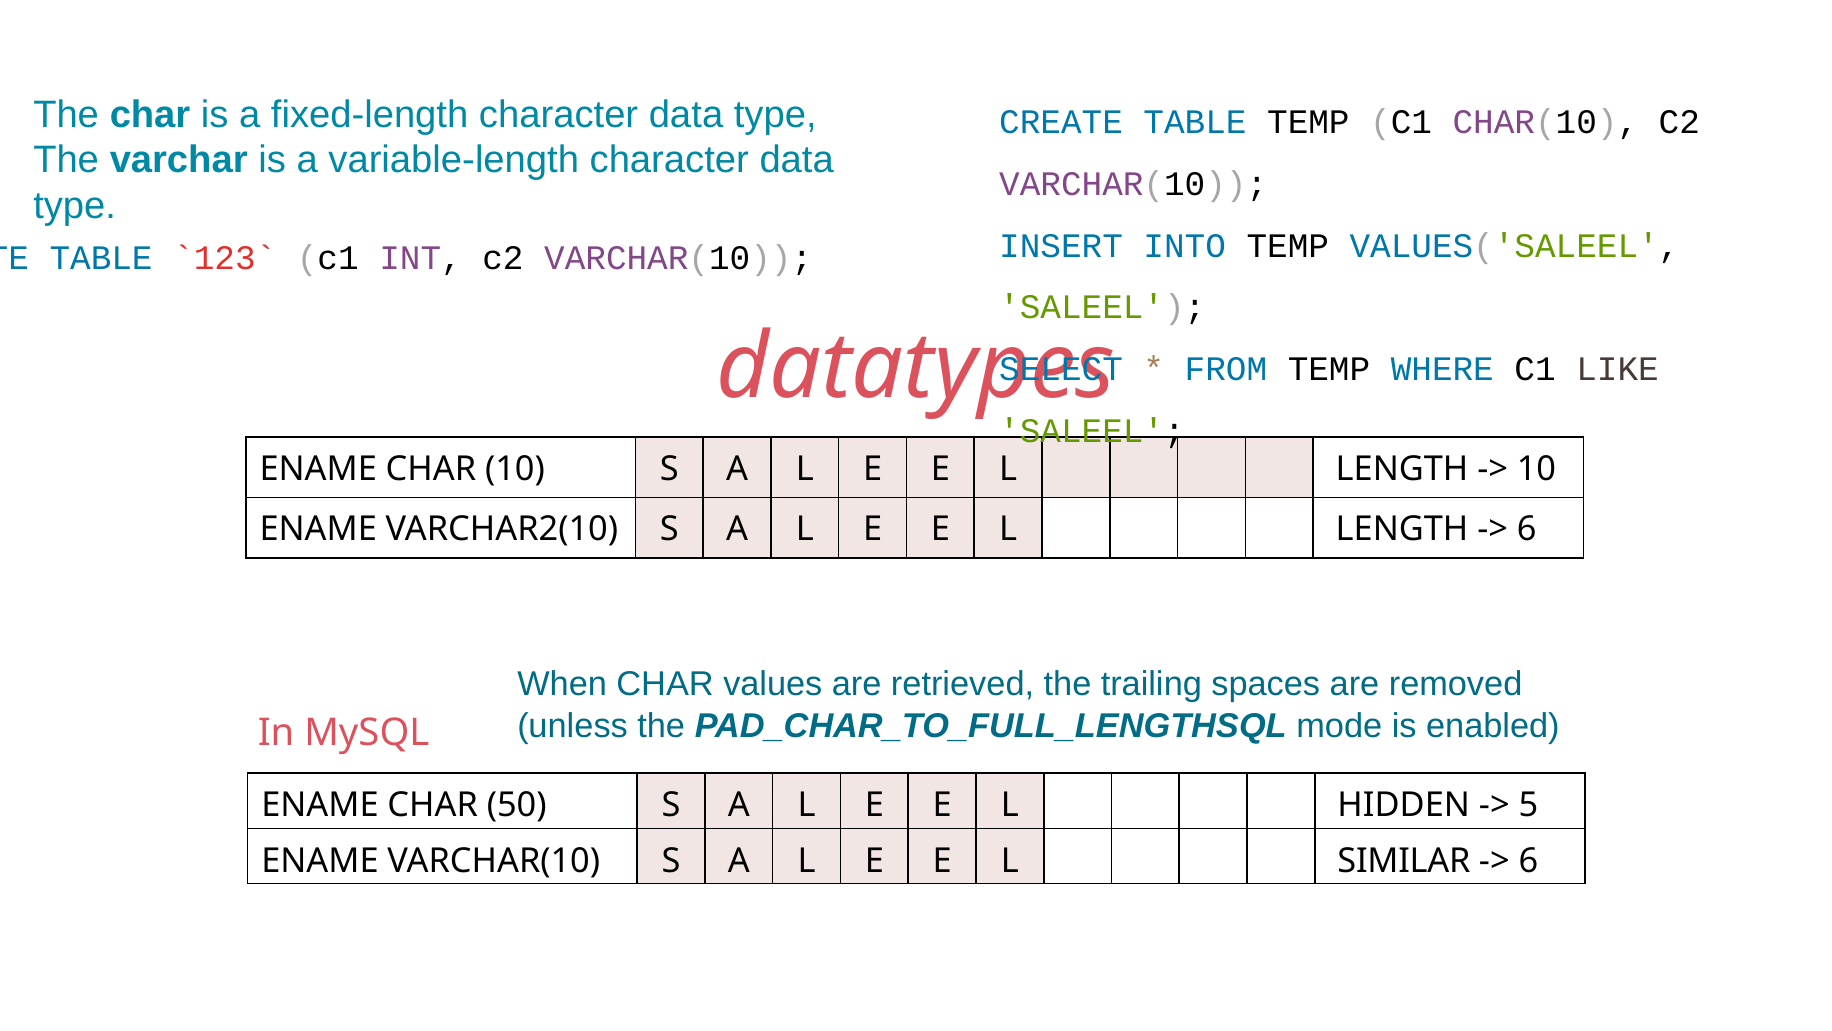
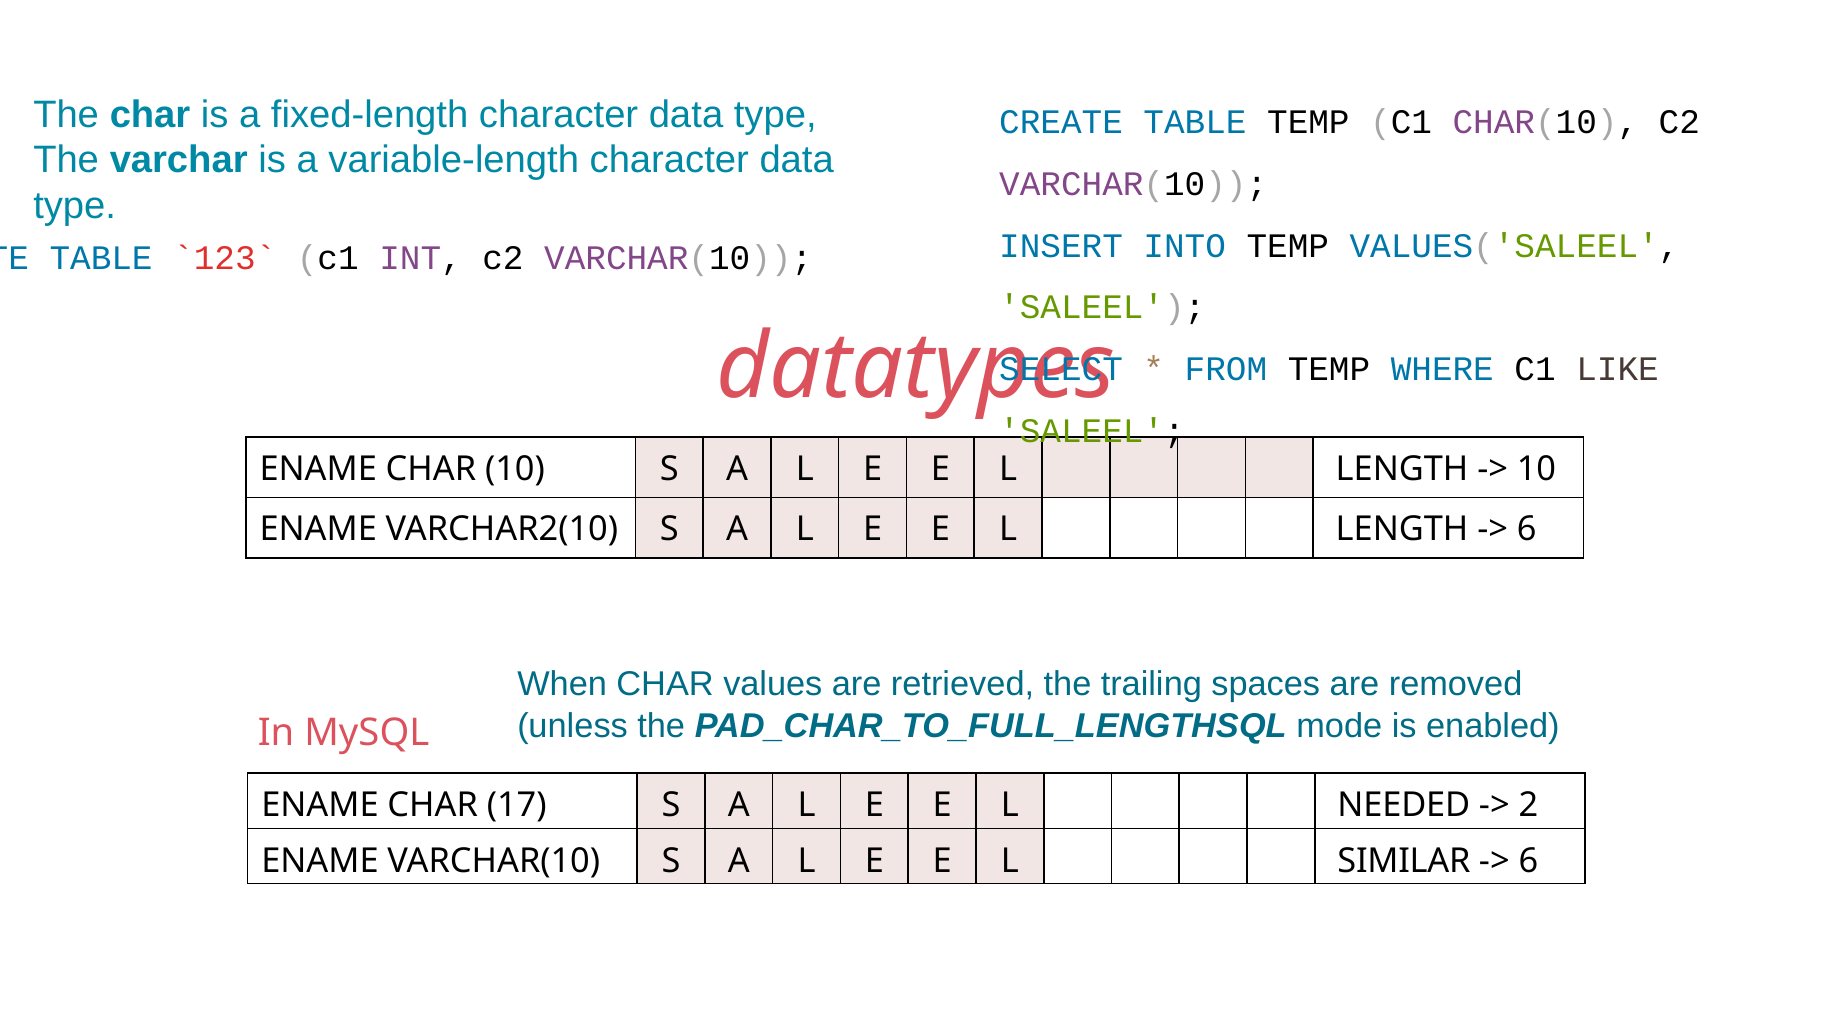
50: 50 -> 17 (517, 805)
HIDDEN: HIDDEN -> NEEDED (1404, 805)
5: 5 -> 2 (1528, 805)
